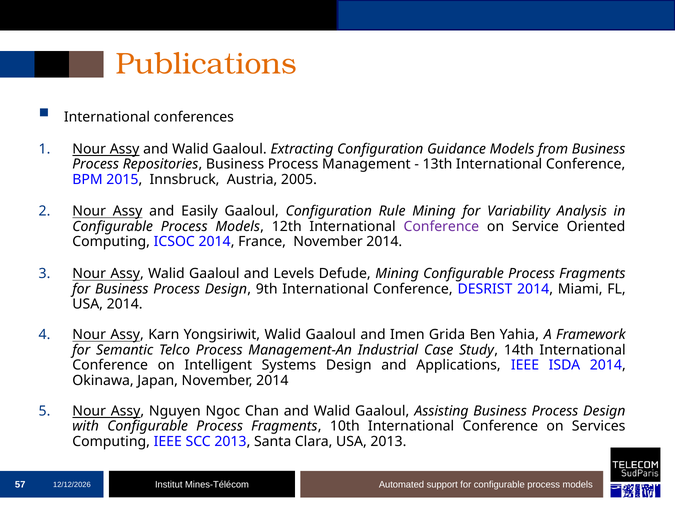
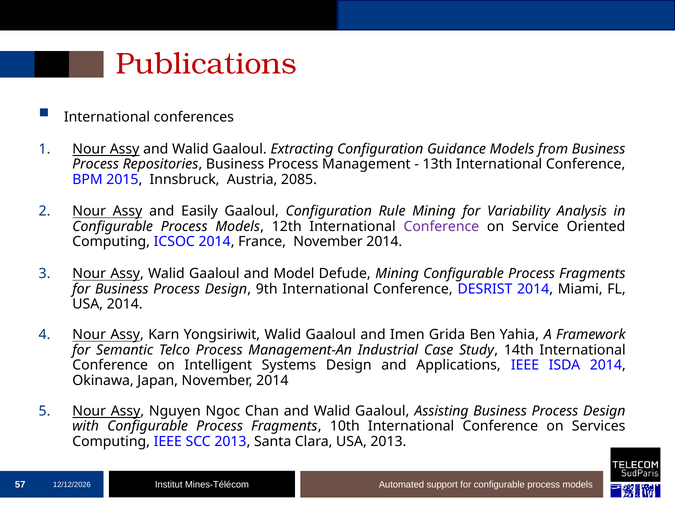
Publications colour: orange -> red (206, 64)
2005: 2005 -> 2085 (299, 179)
Levels: Levels -> Model (294, 274)
